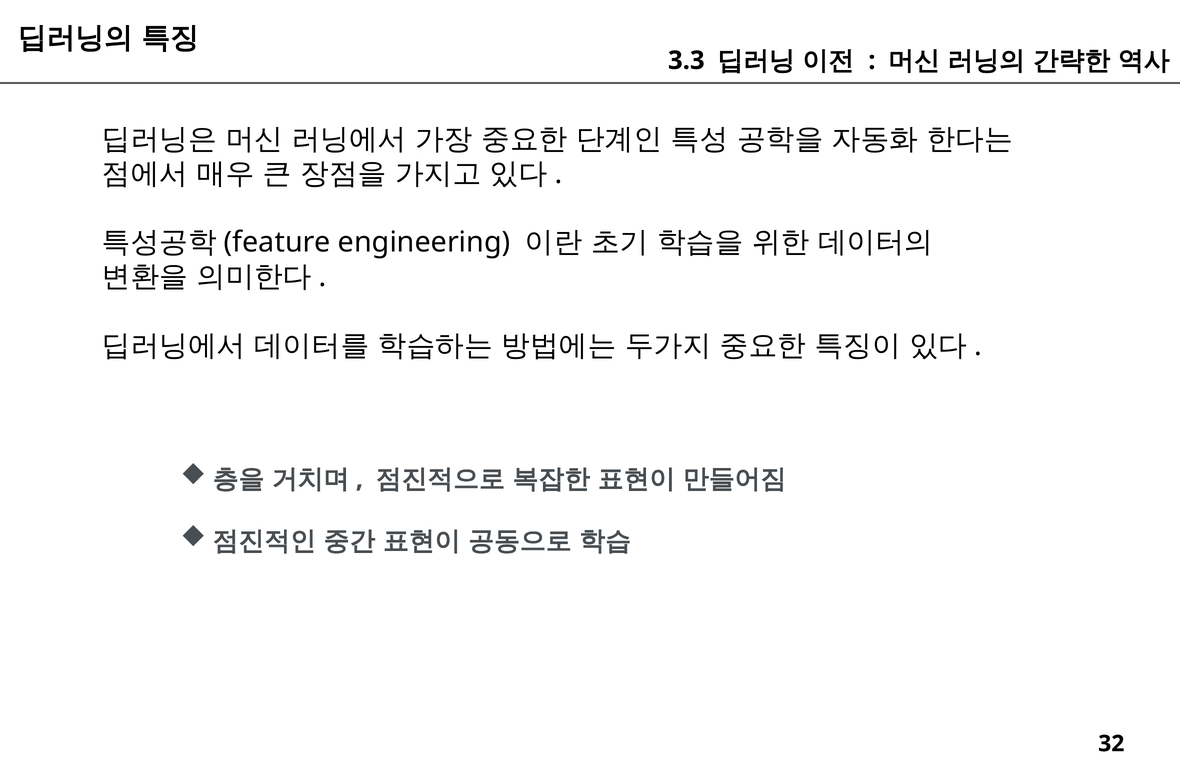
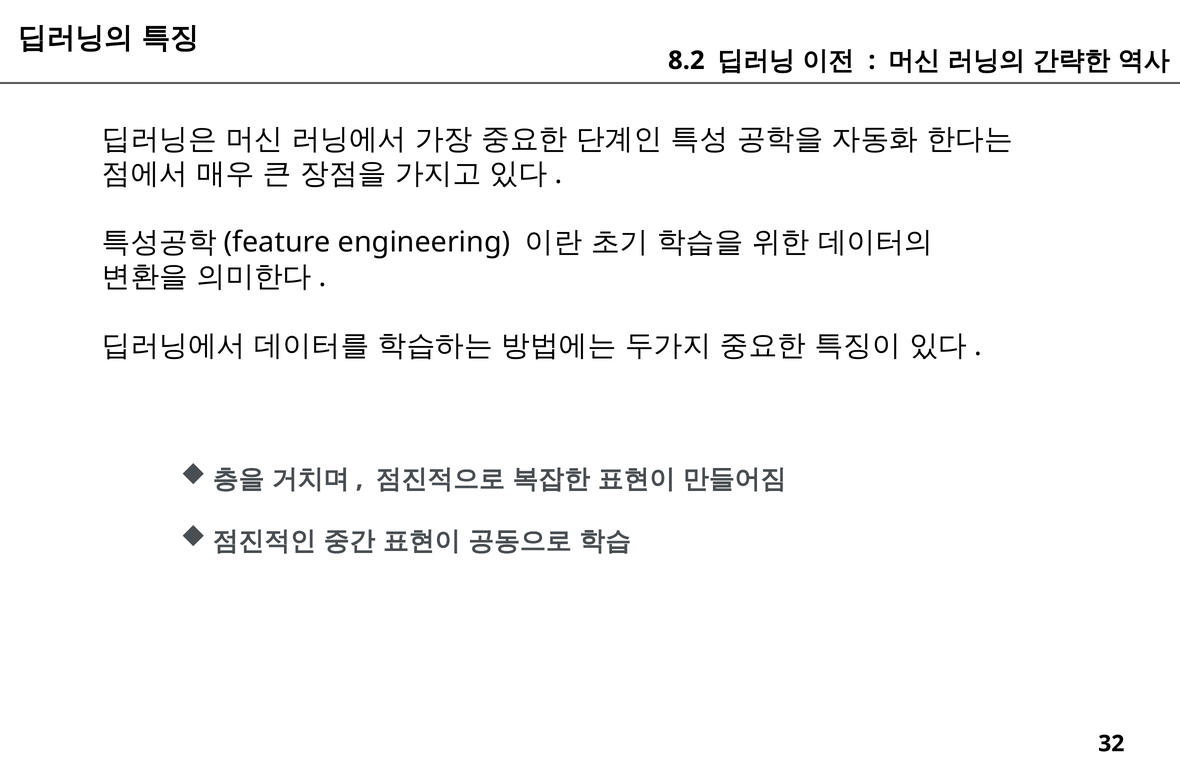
3.3: 3.3 -> 8.2 (686, 60)
